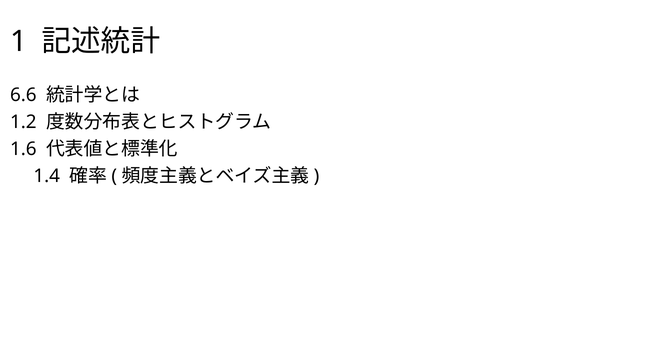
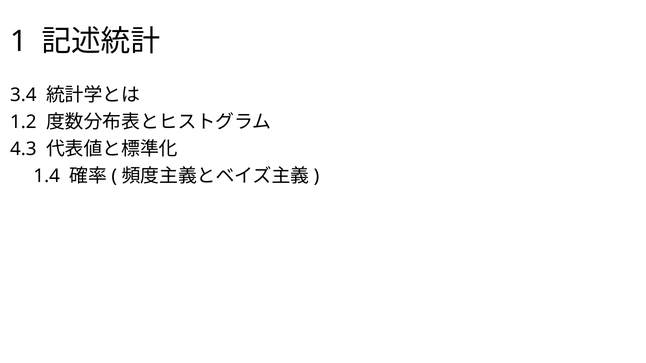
6.6: 6.6 -> 3.4 (23, 95)
1.6: 1.6 -> 4.3 (23, 149)
